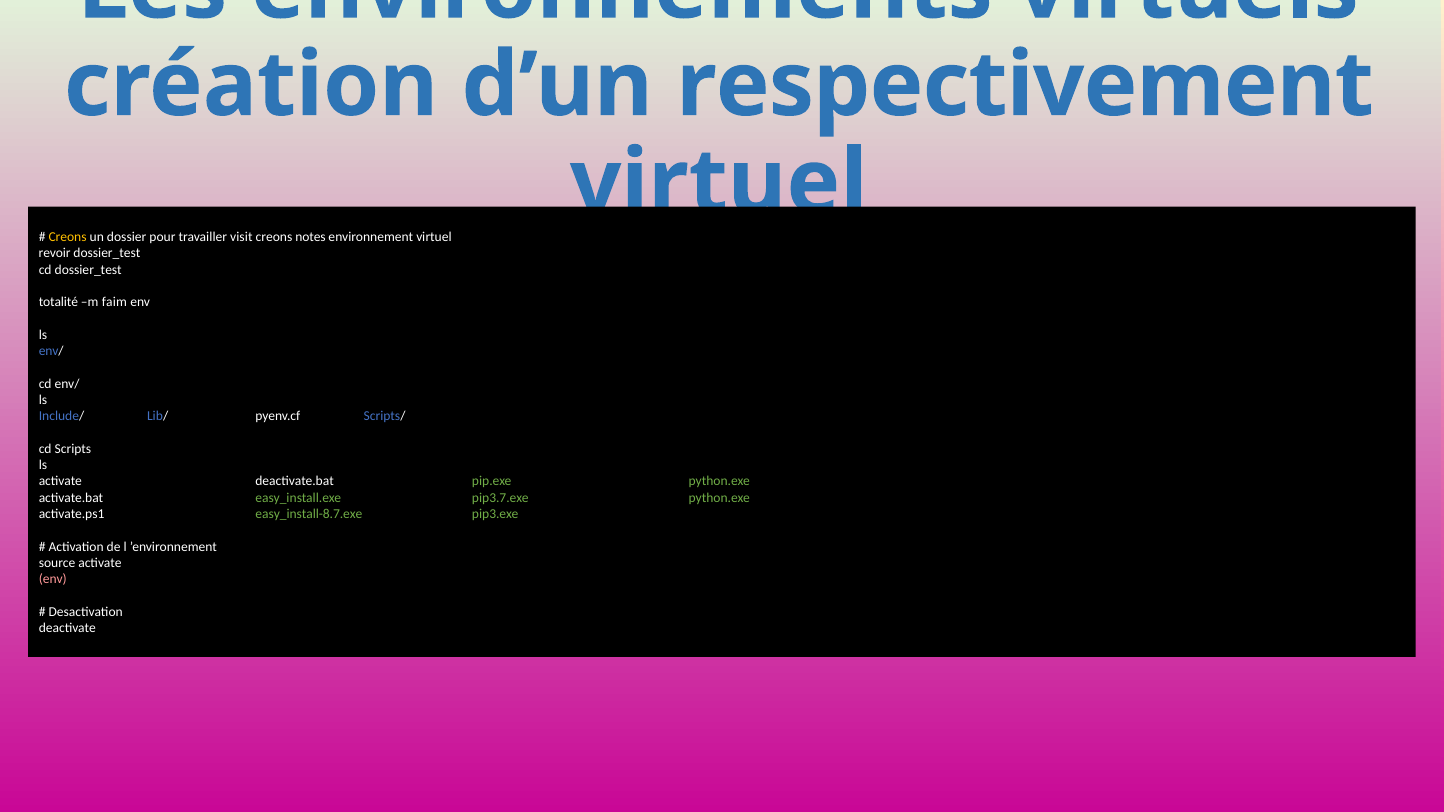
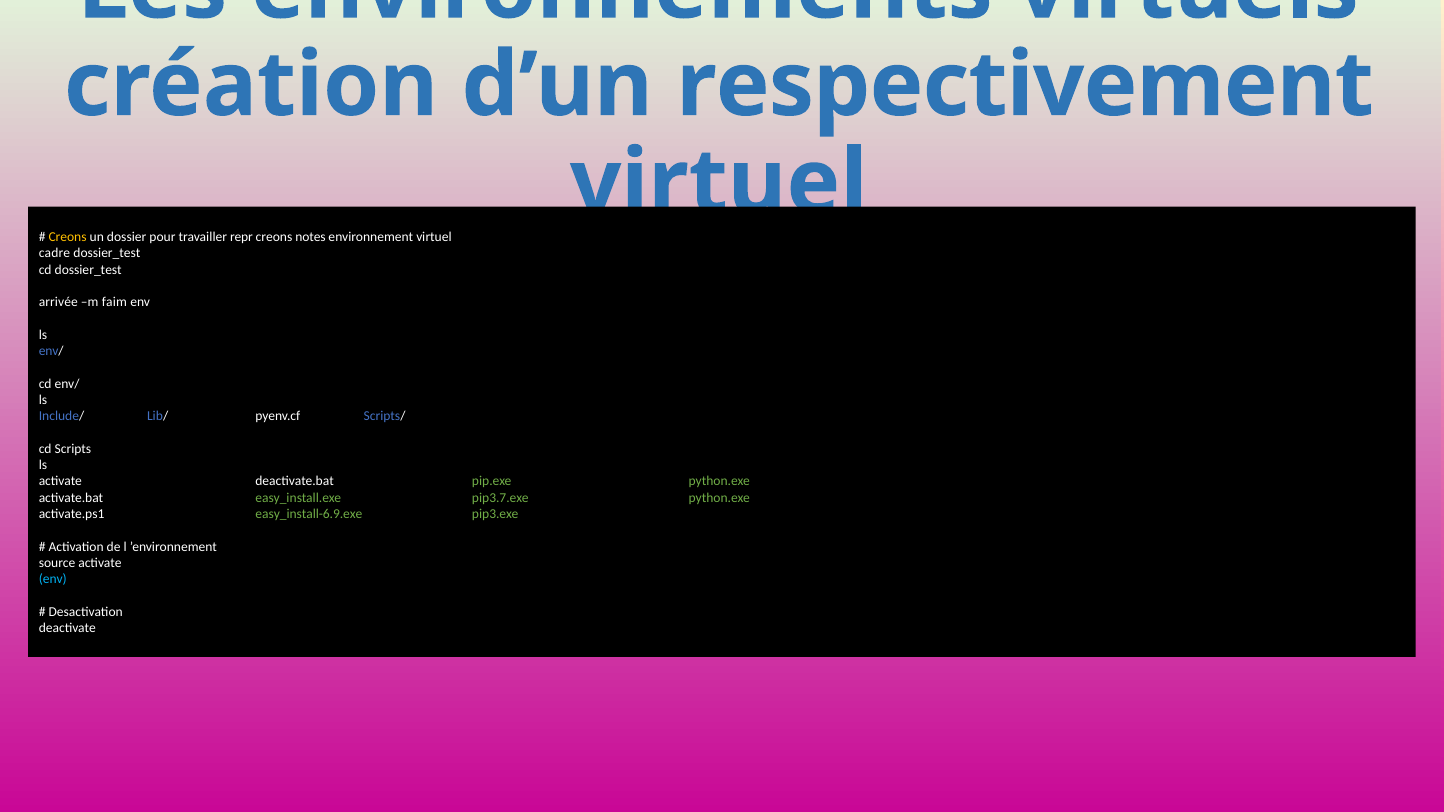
visit: visit -> repr (241, 237)
revoir: revoir -> cadre (54, 254)
totalité: totalité -> arrivée (58, 302)
easy_install-8.7.exe: easy_install-8.7.exe -> easy_install-6.9.exe (309, 514)
env colour: pink -> light blue (53, 579)
